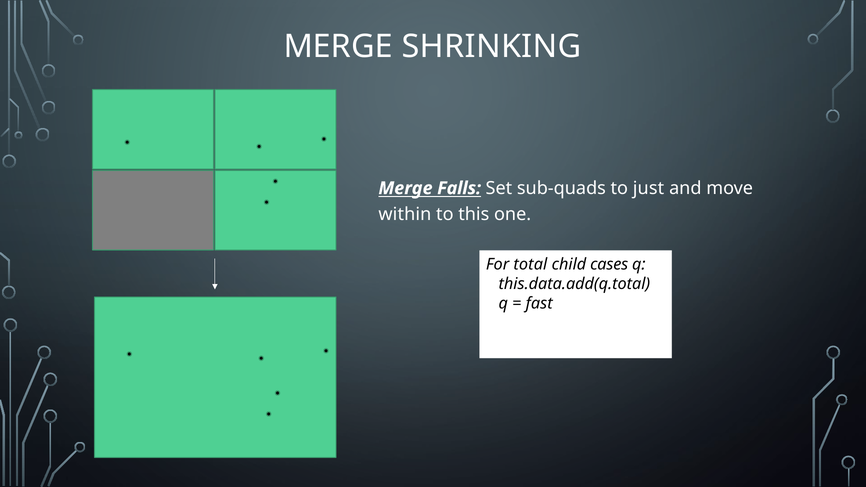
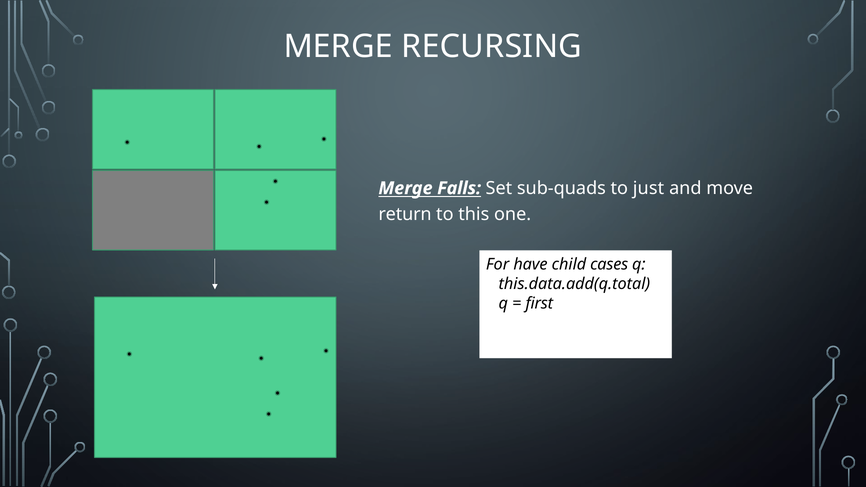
SHRINKING: SHRINKING -> RECURSING (492, 47)
within: within -> return (405, 214)
total: total -> have (530, 264)
fast: fast -> first (539, 303)
